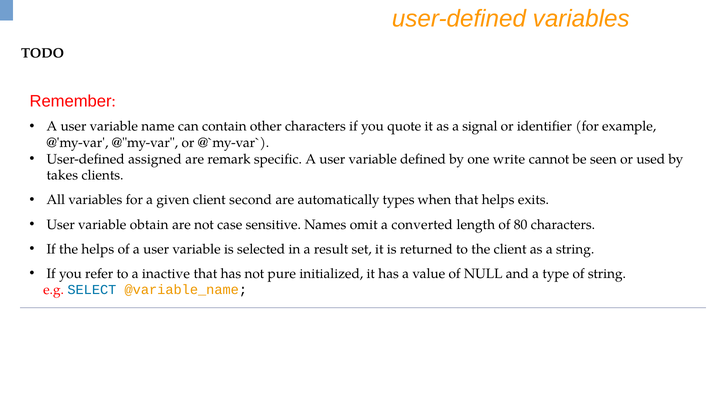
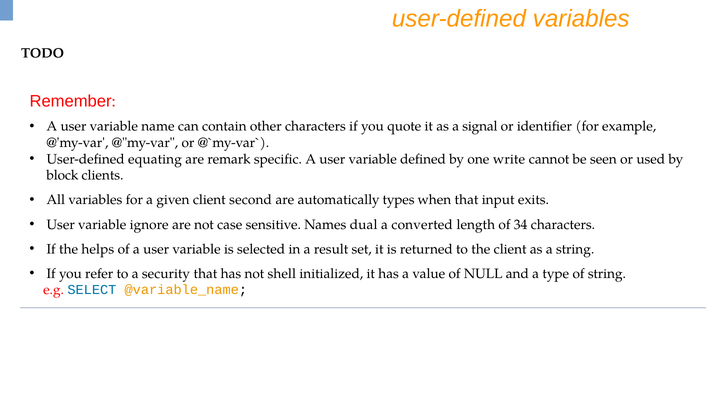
assigned: assigned -> equating (155, 159)
takes: takes -> block (62, 175)
that helps: helps -> input (498, 200)
obtain: obtain -> ignore (149, 224)
omit: omit -> dual (364, 224)
80: 80 -> 34 (521, 224)
inactive: inactive -> security (166, 273)
pure: pure -> shell (282, 273)
